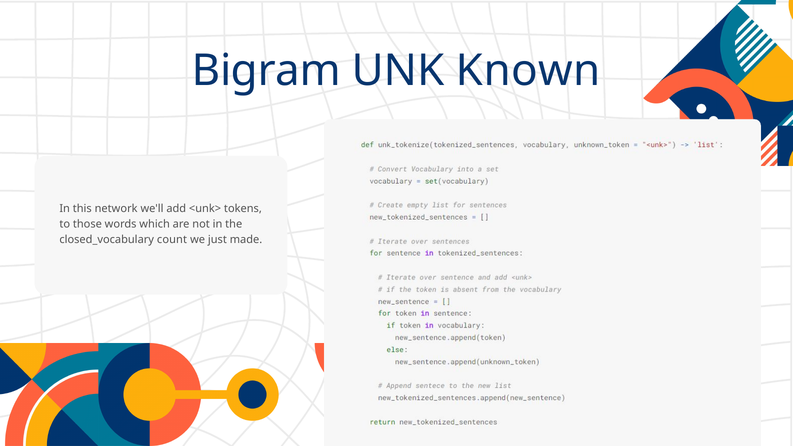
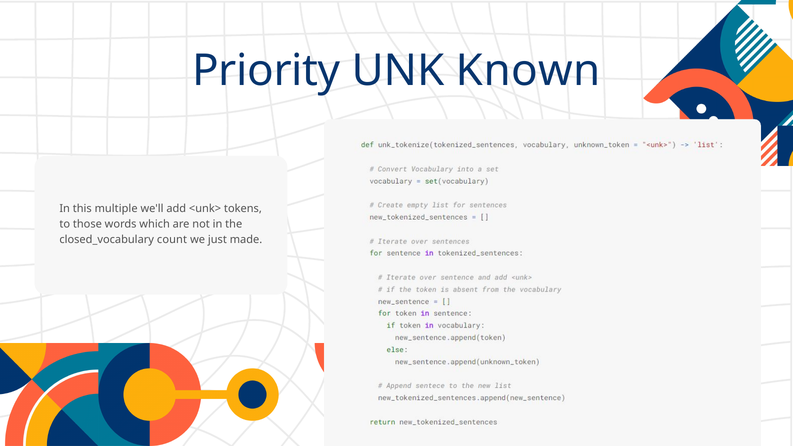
Bigram: Bigram -> Priority (266, 71)
network: network -> multiple (116, 209)
